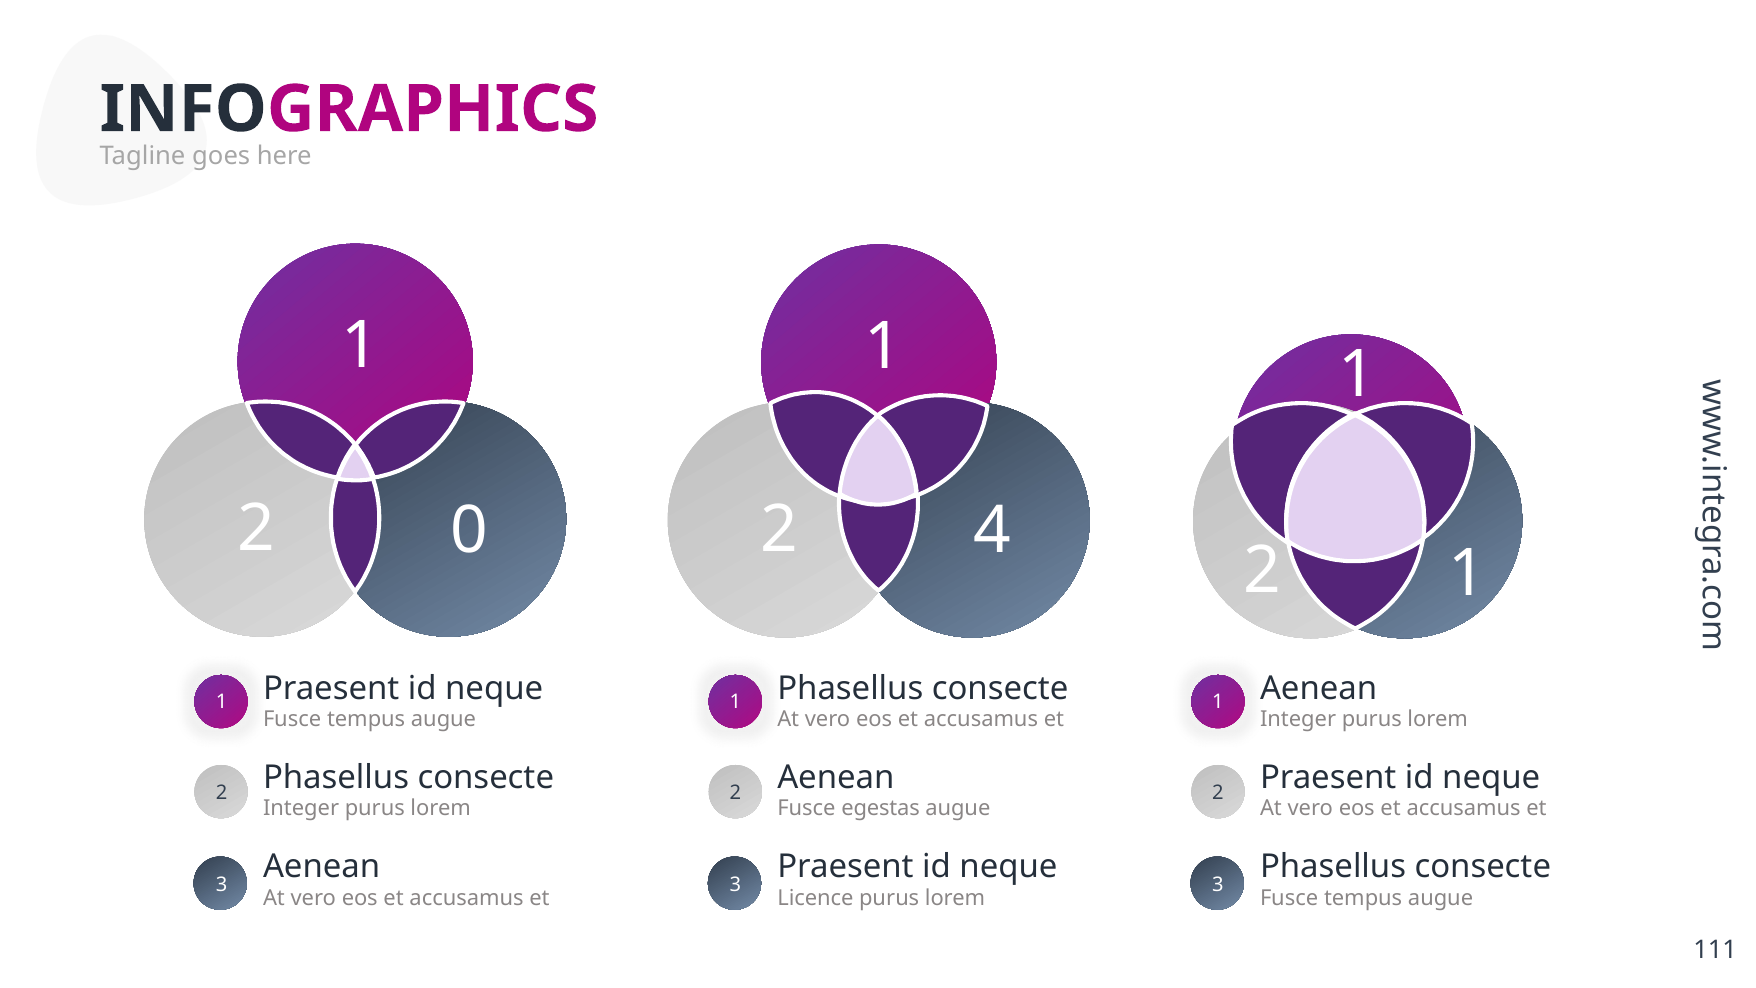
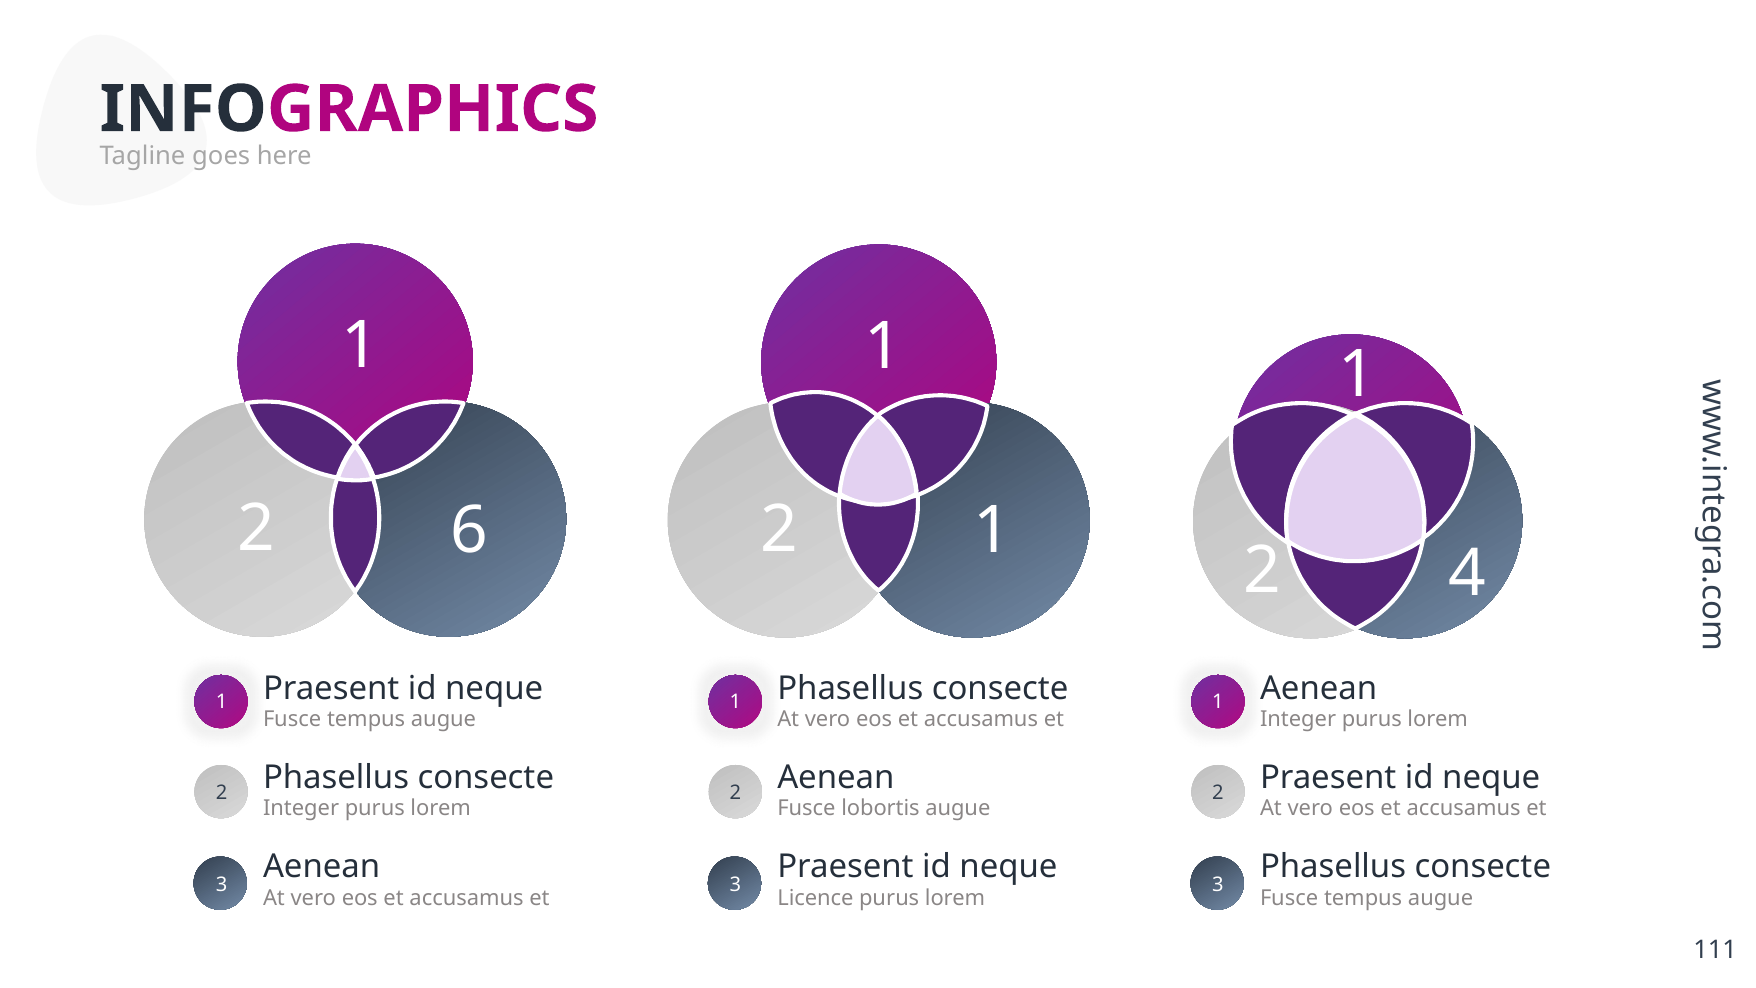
0: 0 -> 6 (470, 530)
2 4: 4 -> 1 (992, 531)
2 1: 1 -> 4 (1468, 574)
egestas: egestas -> lobortis (881, 808)
